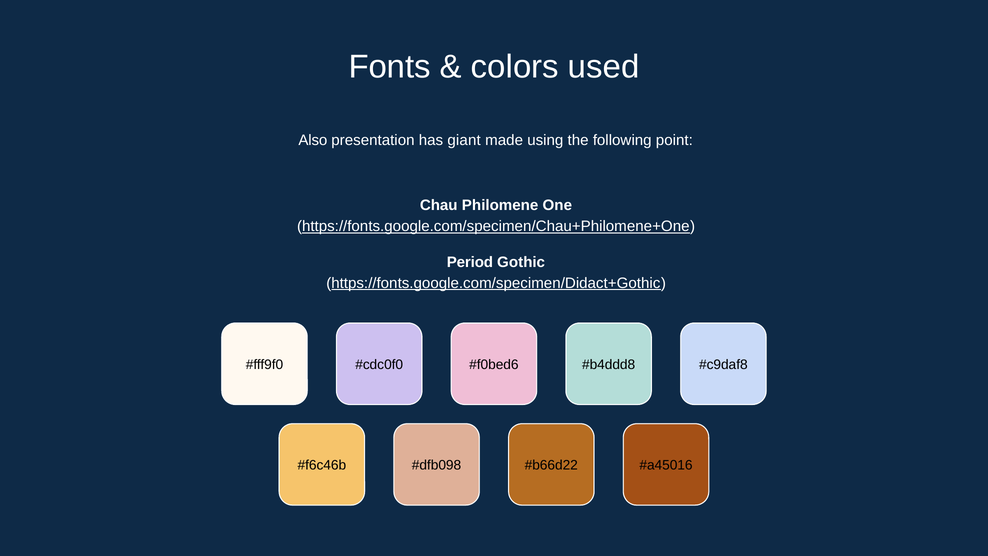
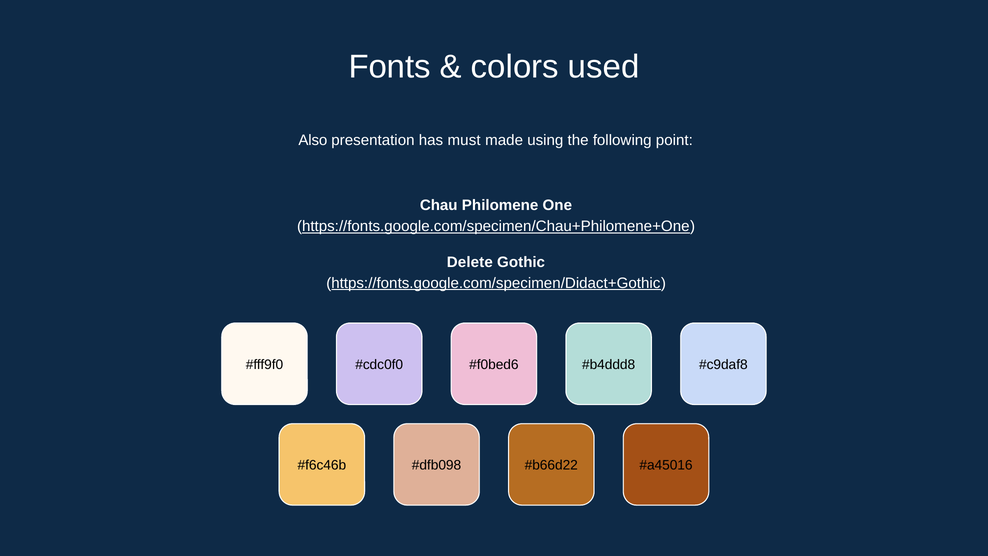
giant: giant -> must (464, 140)
Period: Period -> Delete (470, 262)
